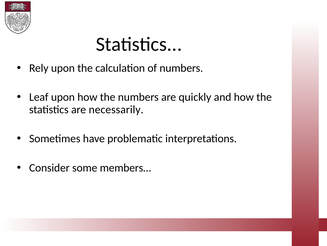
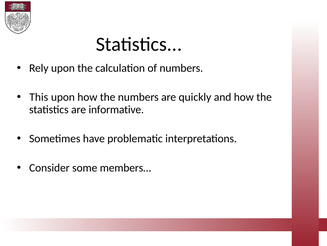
Leaf: Leaf -> This (39, 97)
necessarily: necessarily -> informative (116, 109)
